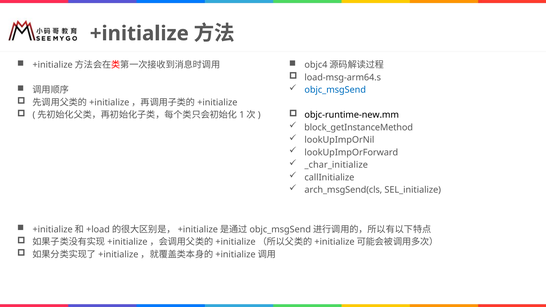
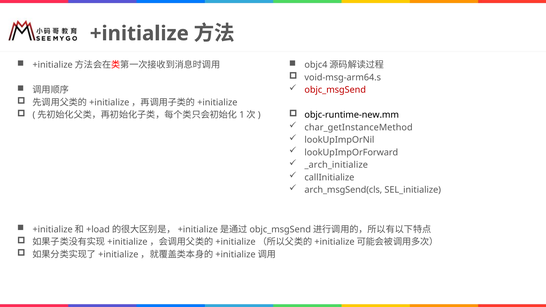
load-msg-arm64.s: load-msg-arm64.s -> void-msg-arm64.s (343, 77)
objc_msgSend colour: blue -> red (335, 90)
block_getInstanceMethod: block_getInstanceMethod -> char_getInstanceMethod (359, 128)
_char_initialize: _char_initialize -> _arch_initialize (336, 165)
